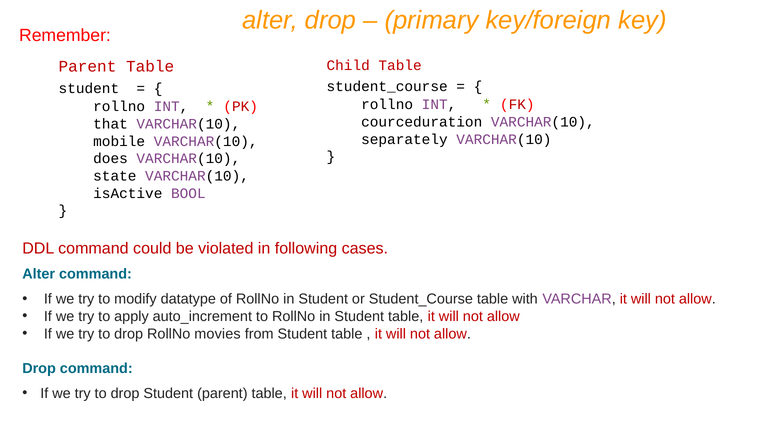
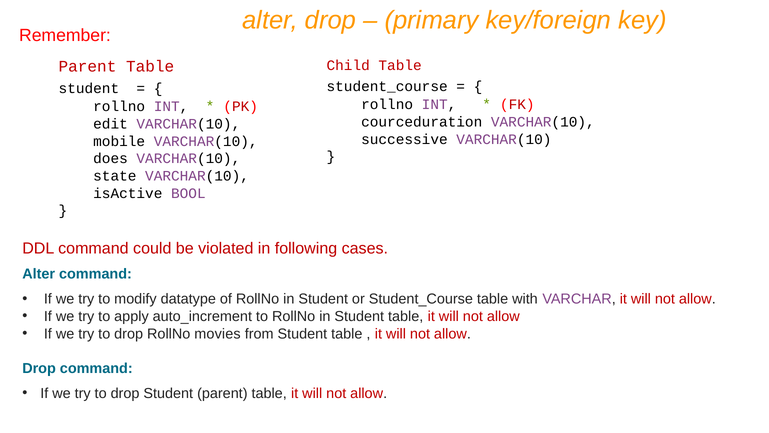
that: that -> edit (111, 124)
separately: separately -> successive (404, 139)
